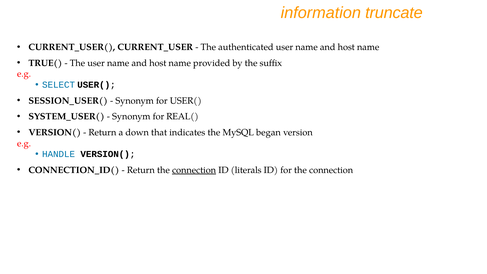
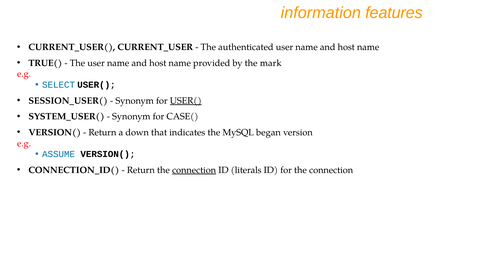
truncate: truncate -> features (394, 13)
suffix: suffix -> mark (271, 63)
USER( underline: none -> present (186, 101)
REAL(: REAL( -> CASE( (183, 117)
HANDLE: HANDLE -> ASSUME (59, 154)
